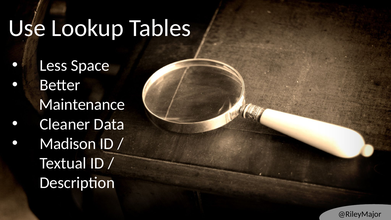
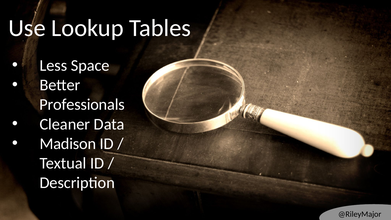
Maintenance: Maintenance -> Professionals (82, 105)
